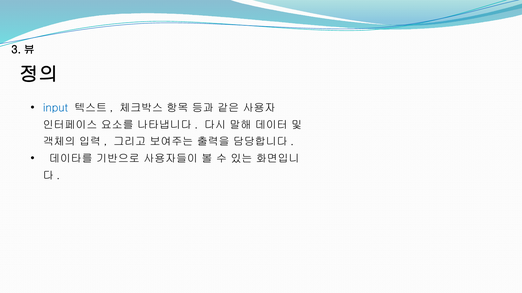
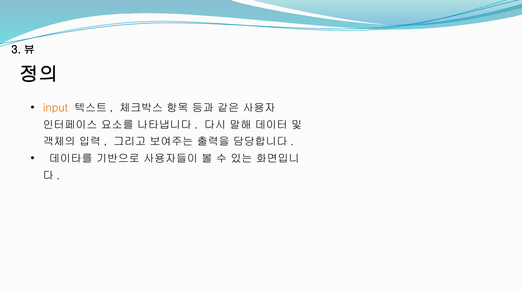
input colour: blue -> orange (55, 108)
